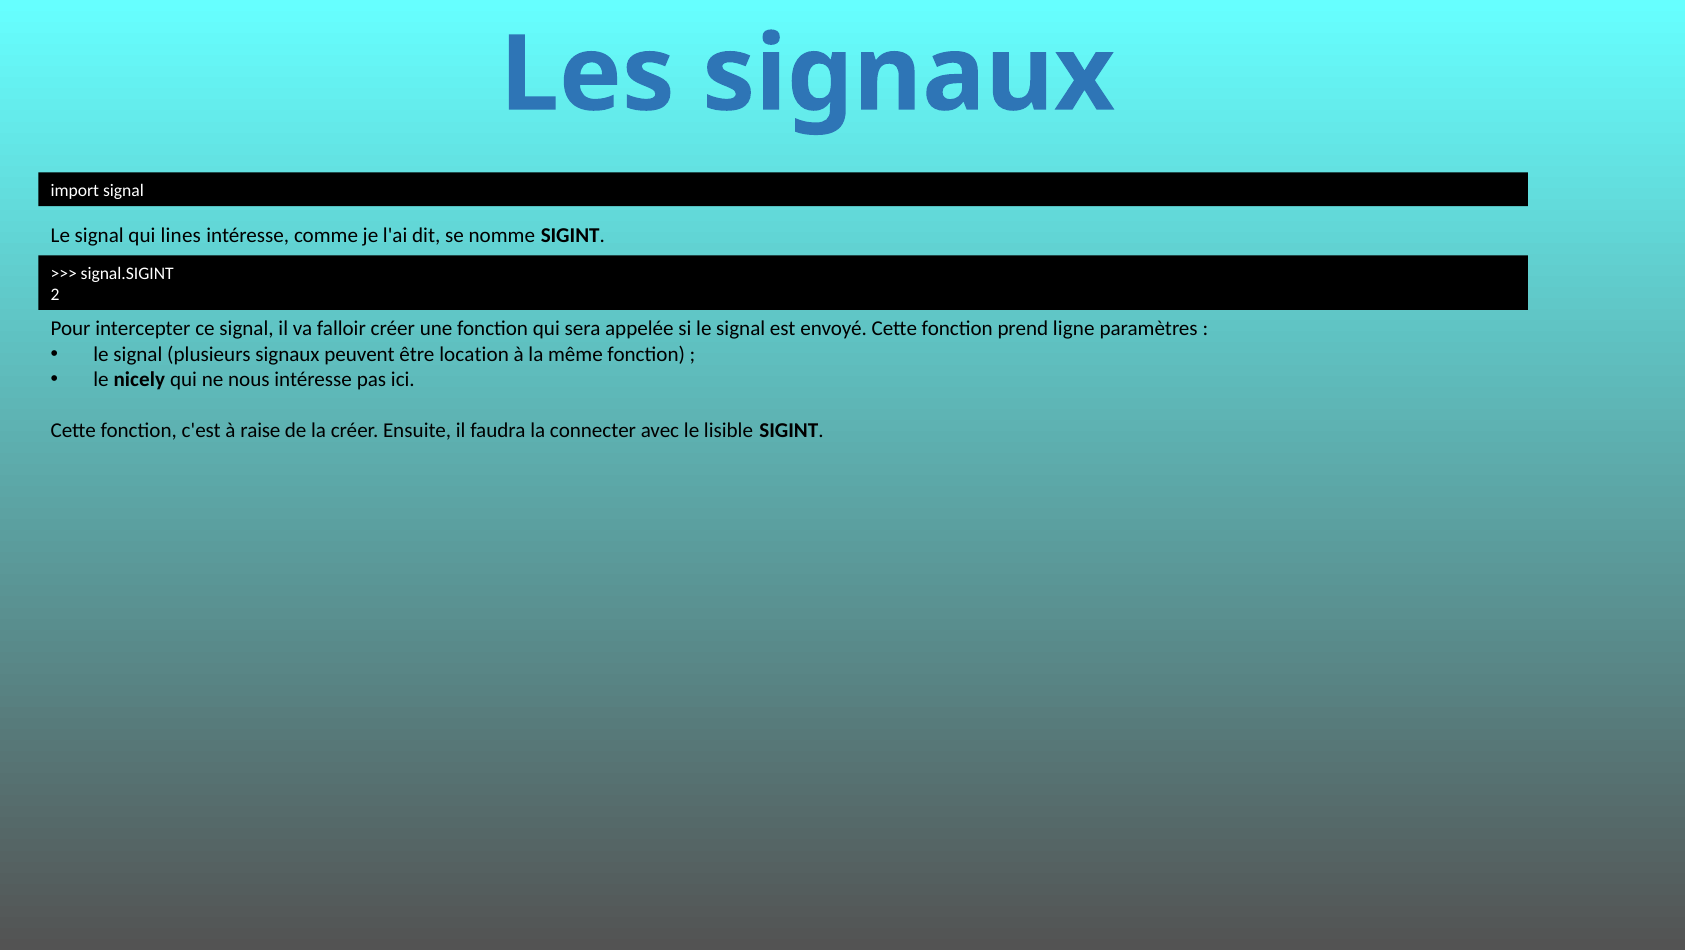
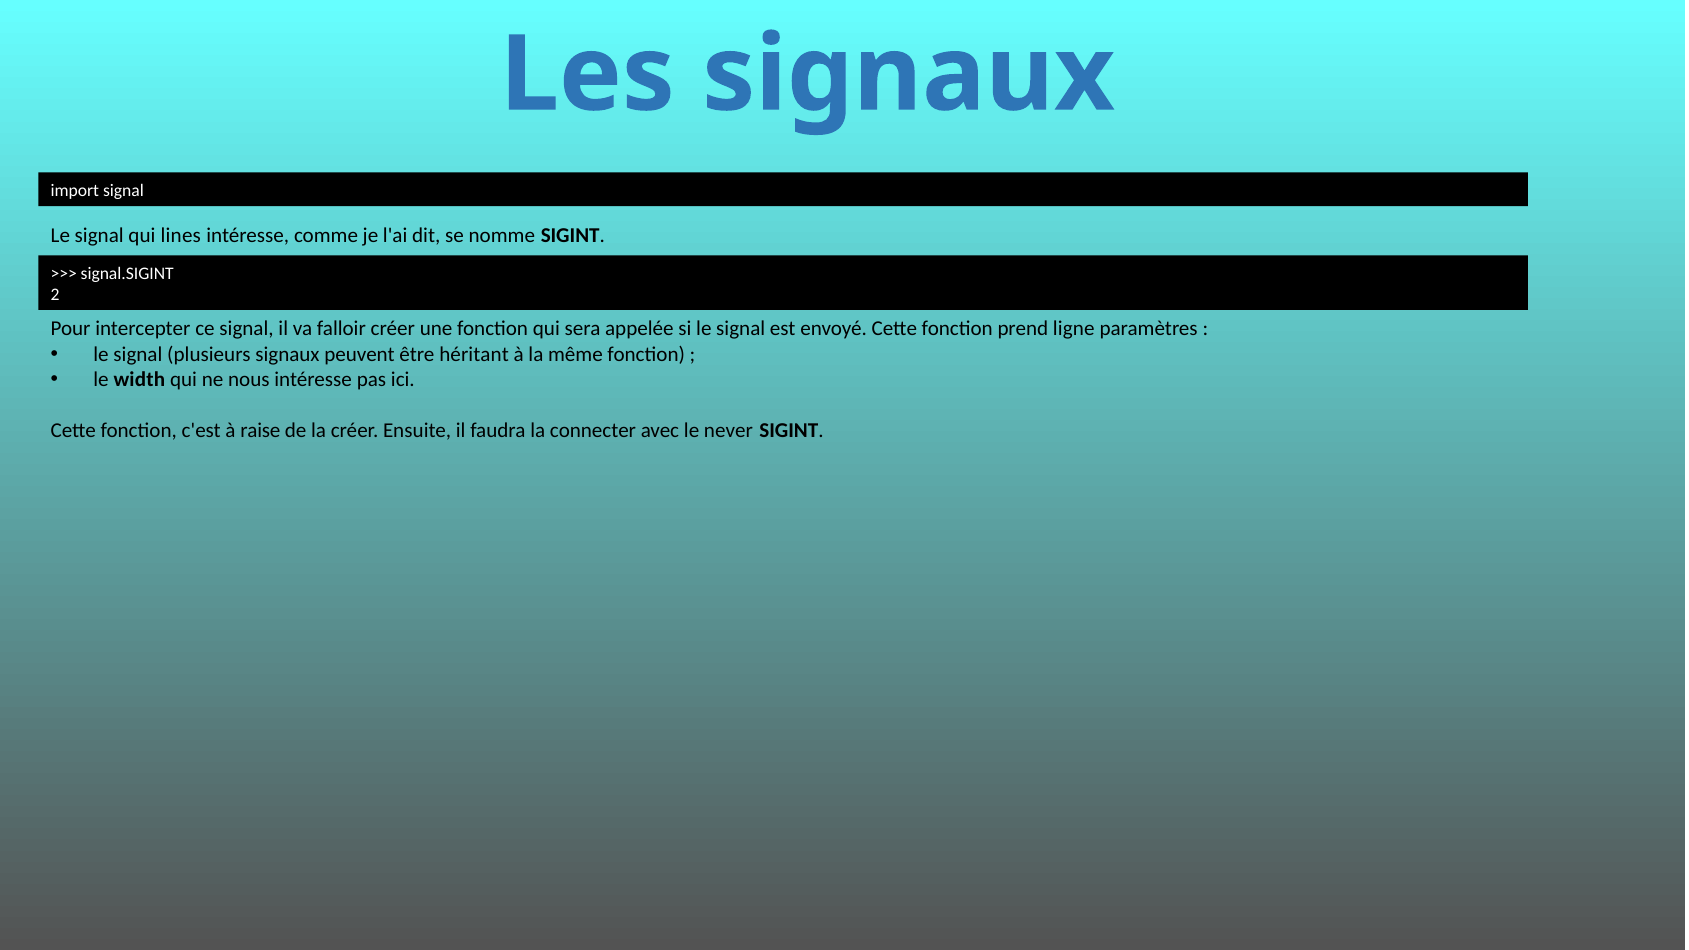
location: location -> héritant (474, 354)
nicely: nicely -> width (139, 380)
lisible: lisible -> never (728, 430)
